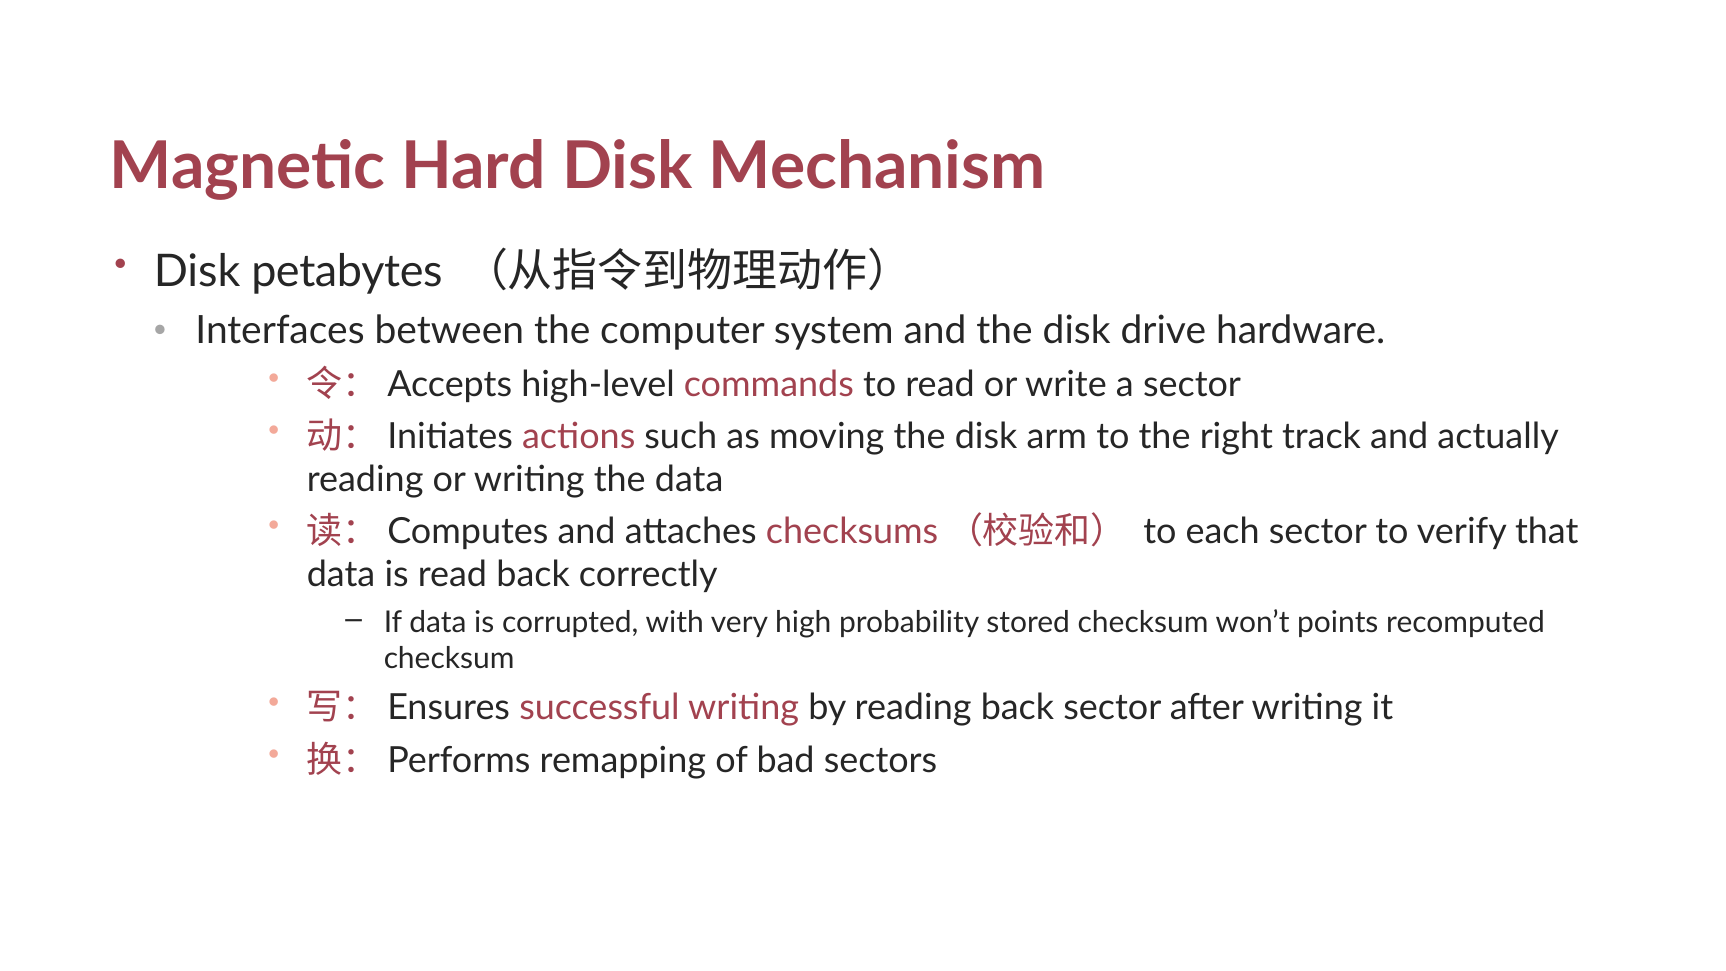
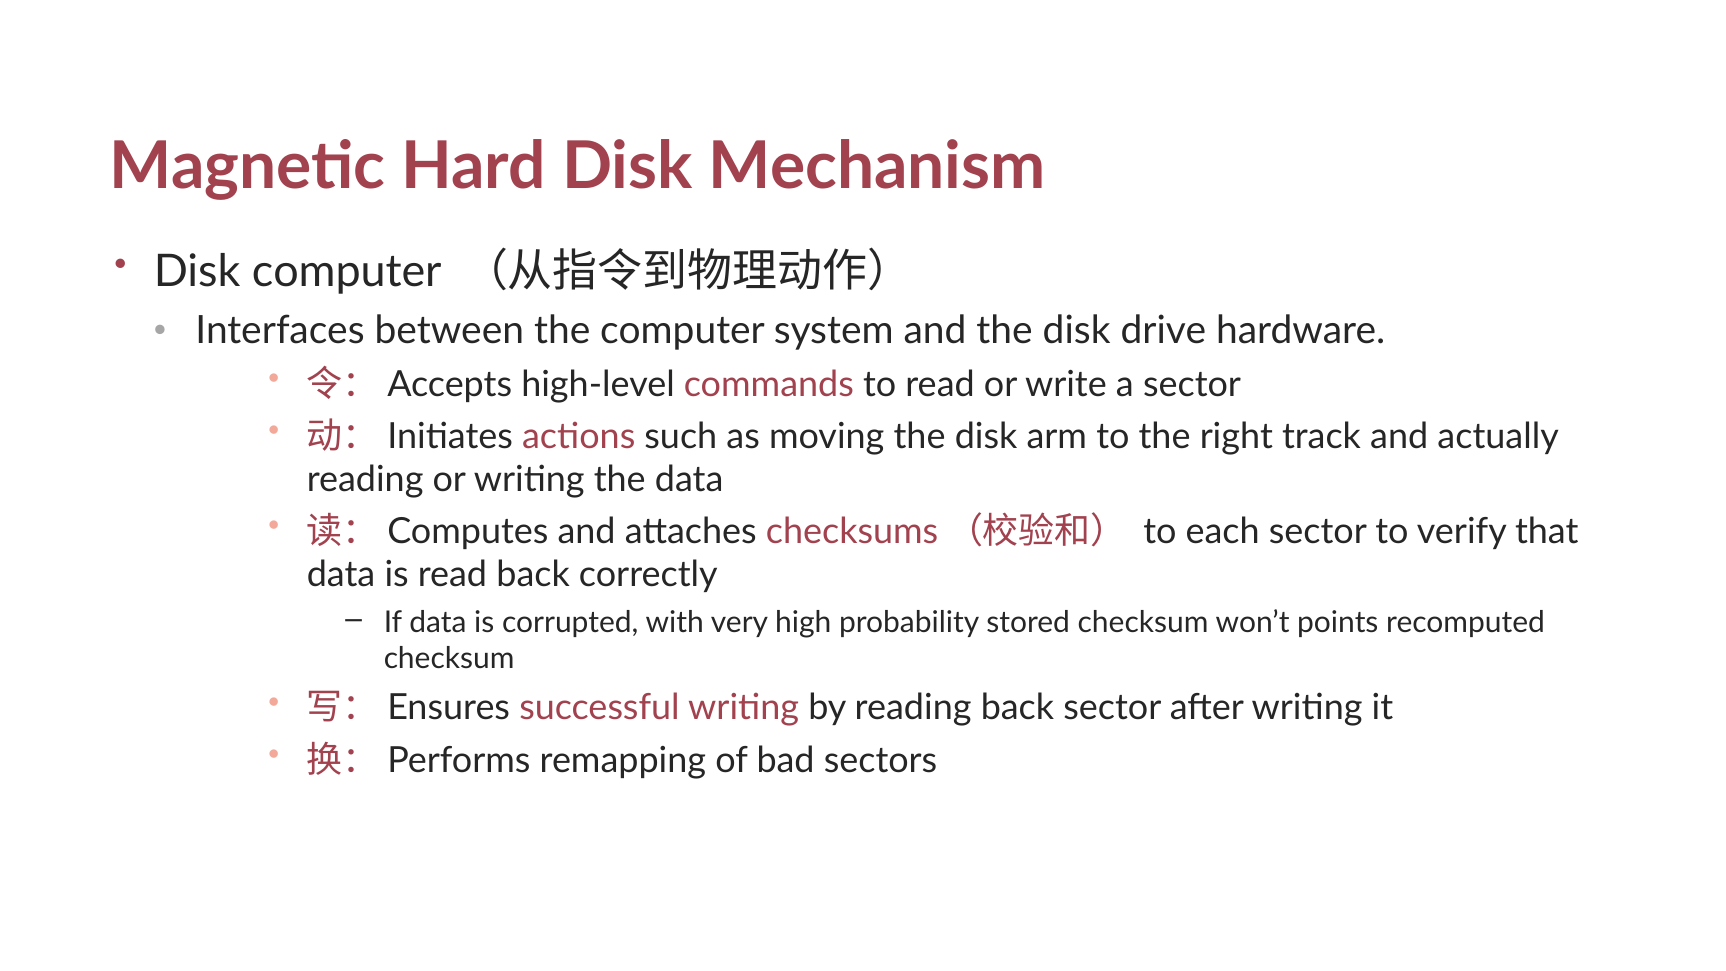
Disk petabytes: petabytes -> computer (347, 272)
